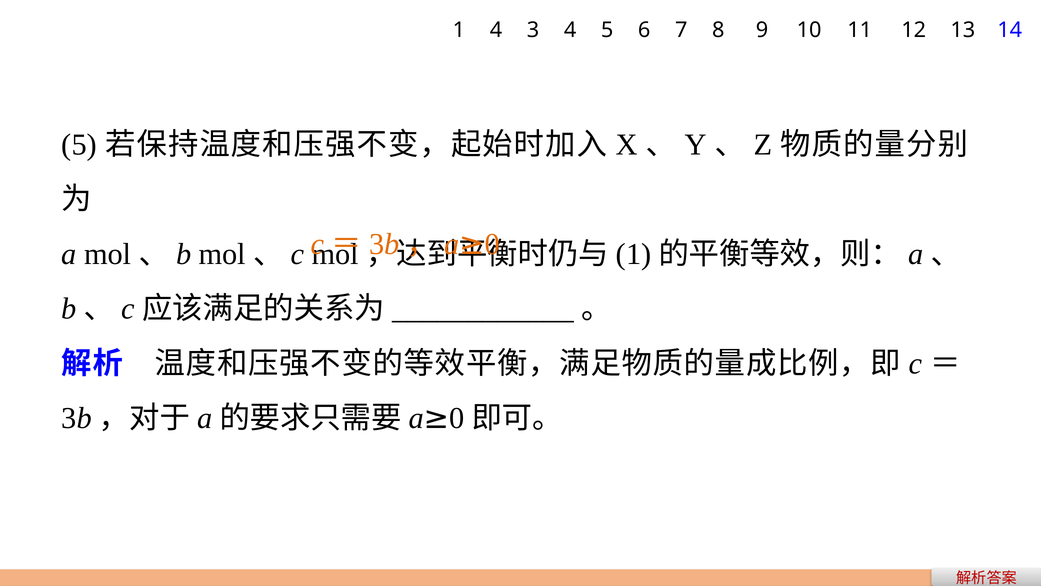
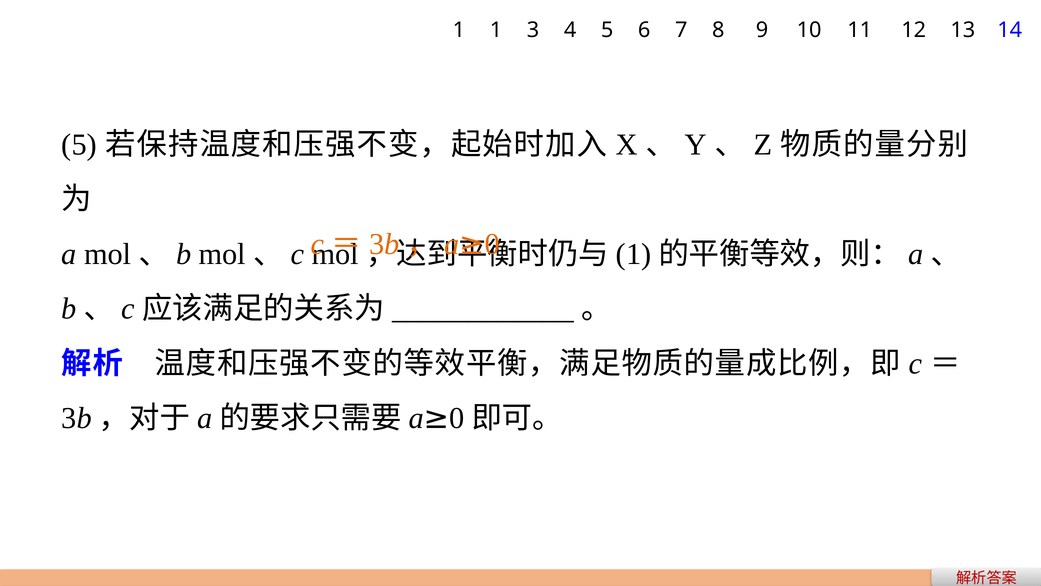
1 4: 4 -> 1 (496, 30)
